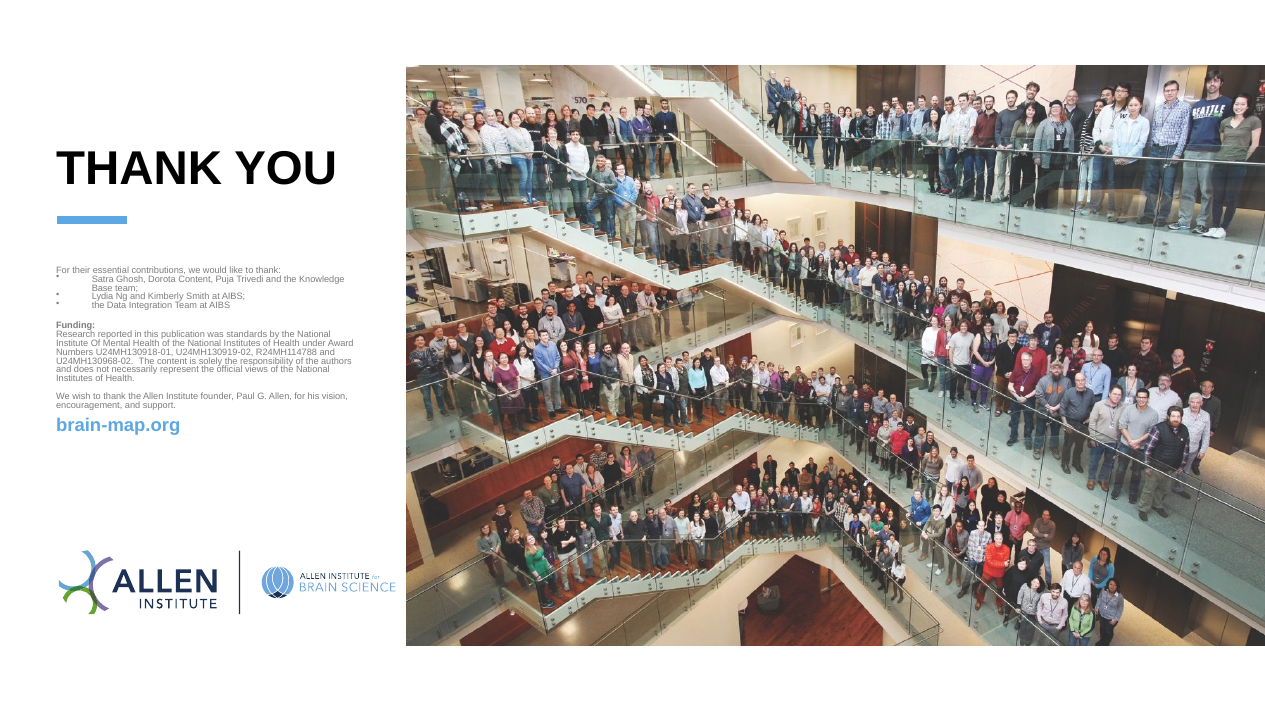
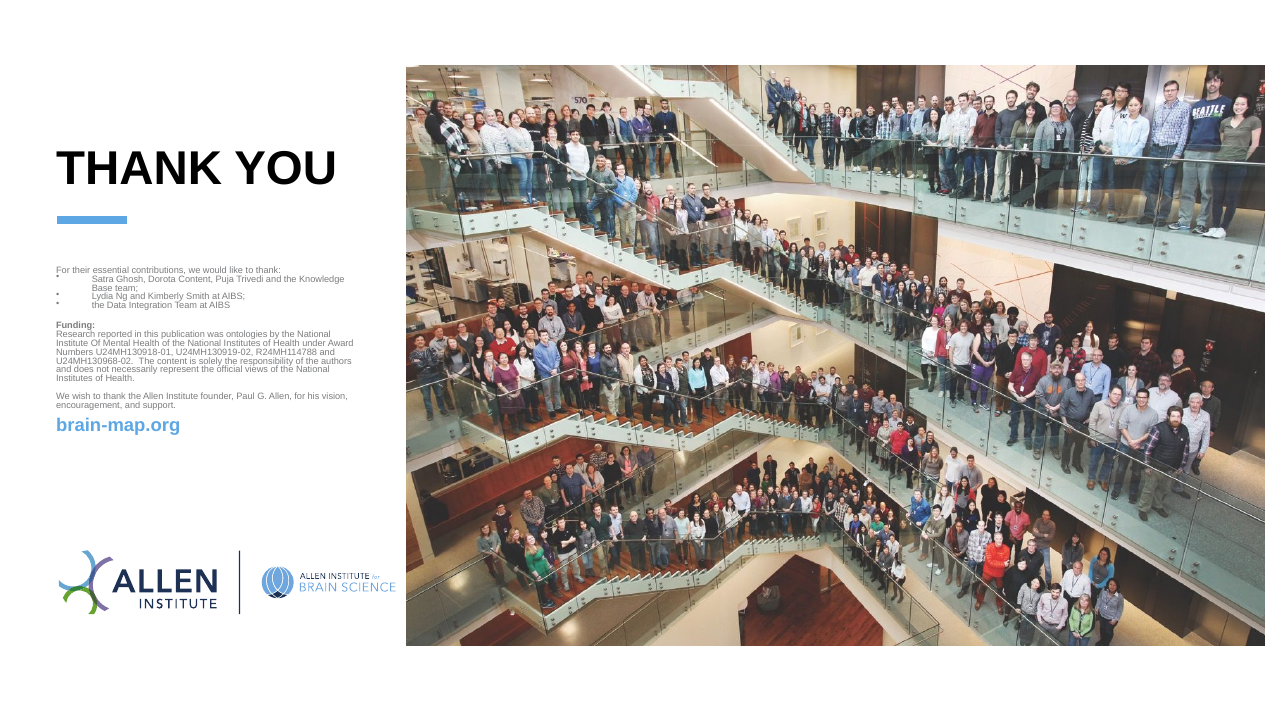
standards: standards -> ontologies (247, 335)
